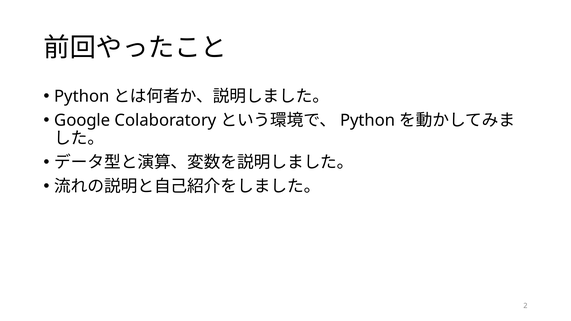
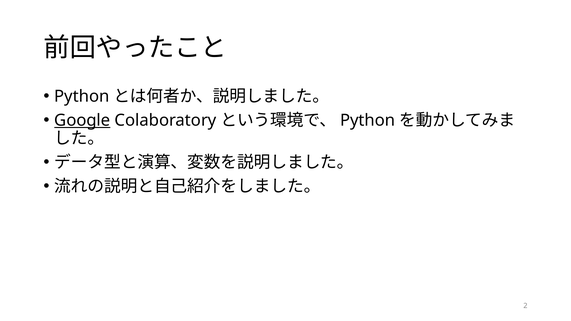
Google underline: none -> present (82, 120)
